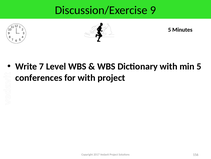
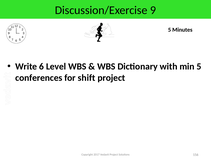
Write 7: 7 -> 6 (42, 66)
for with: with -> shift (87, 77)
